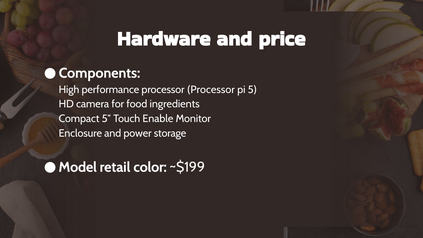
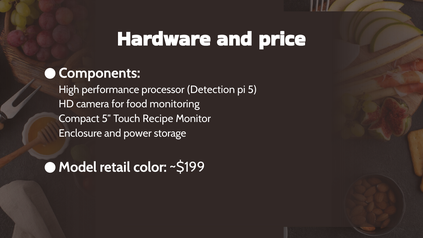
processor Processor: Processor -> Detection (211, 90)
ingredients: ingredients -> monitoring (175, 104)
Enable: Enable -> Recipe (158, 119)
